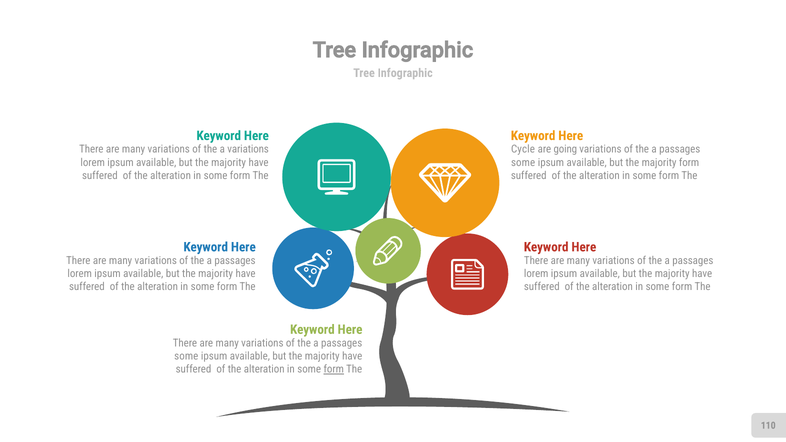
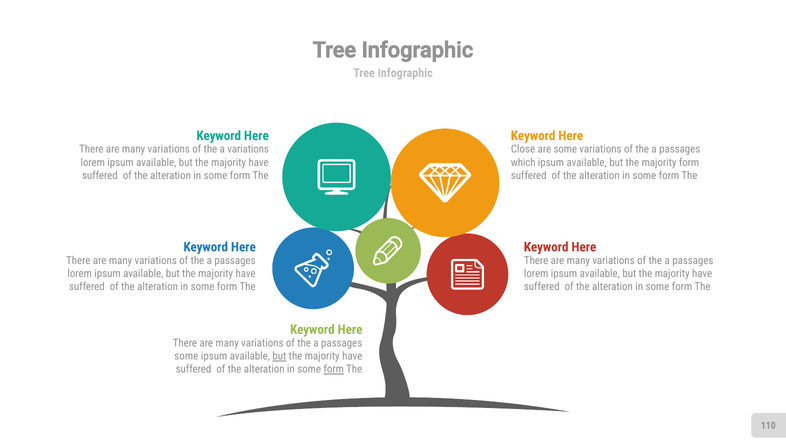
Cycle: Cycle -> Close (523, 149)
are going: going -> some (565, 149)
some: some -> which (523, 162)
but underline: none -> present (279, 356)
